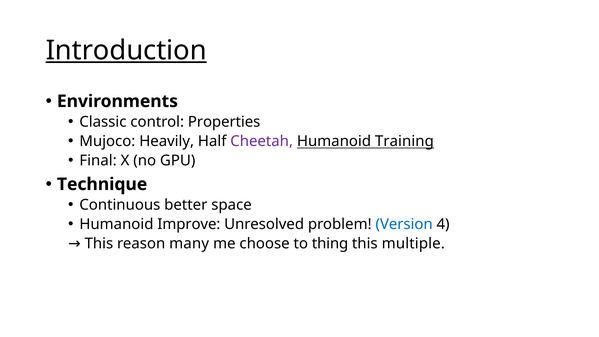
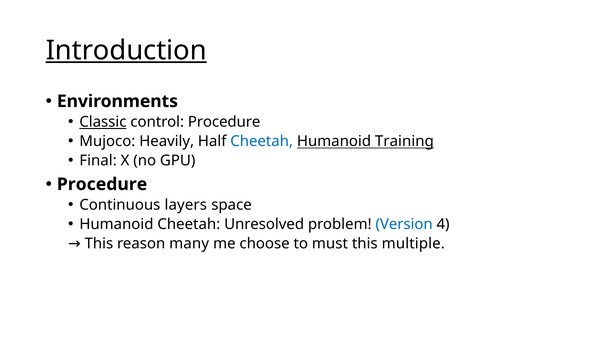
Classic underline: none -> present (103, 122)
control Properties: Properties -> Procedure (224, 122)
Cheetah colour: purple -> blue (262, 141)
Technique: Technique -> Procedure (102, 184)
better: better -> layers (186, 205)
Humanoid Improve: Improve -> Cheetah (189, 224)
thing: thing -> must (330, 243)
